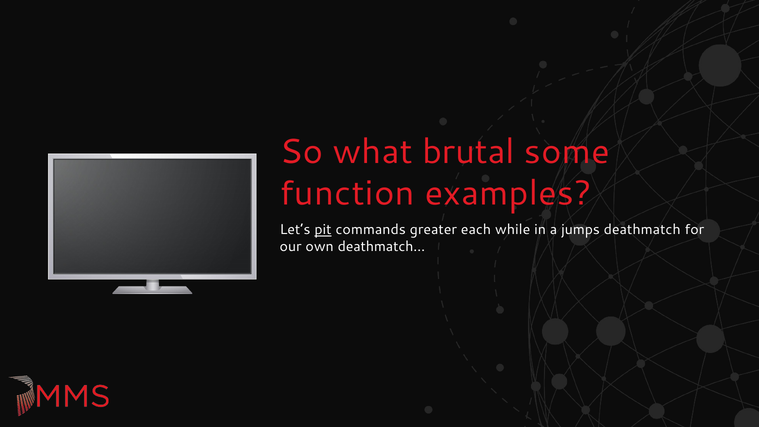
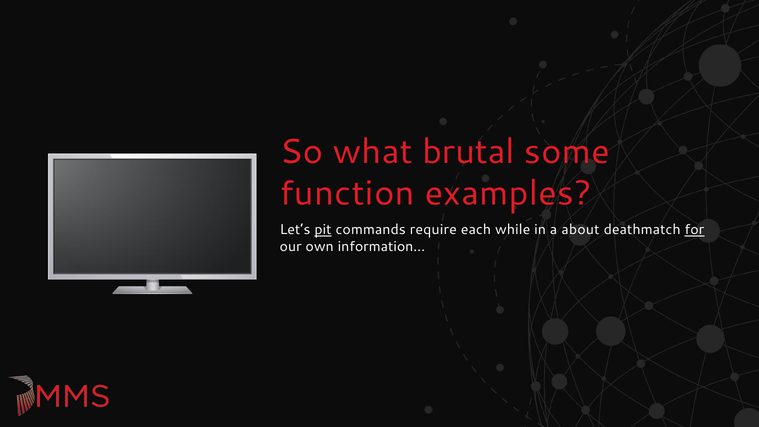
greater: greater -> require (433, 230)
jumps: jumps -> about (580, 230)
for underline: none -> present (694, 230)
deathmatch…: deathmatch… -> information… (381, 247)
